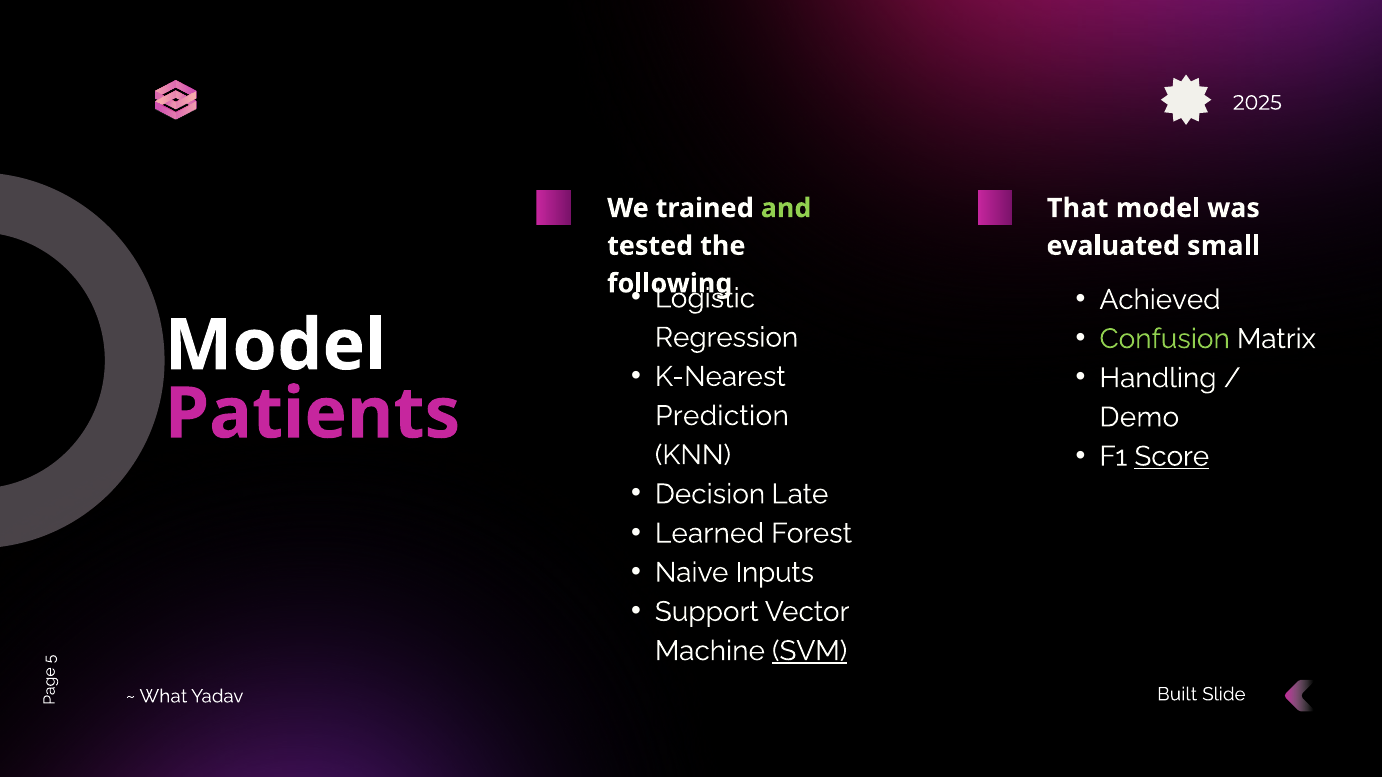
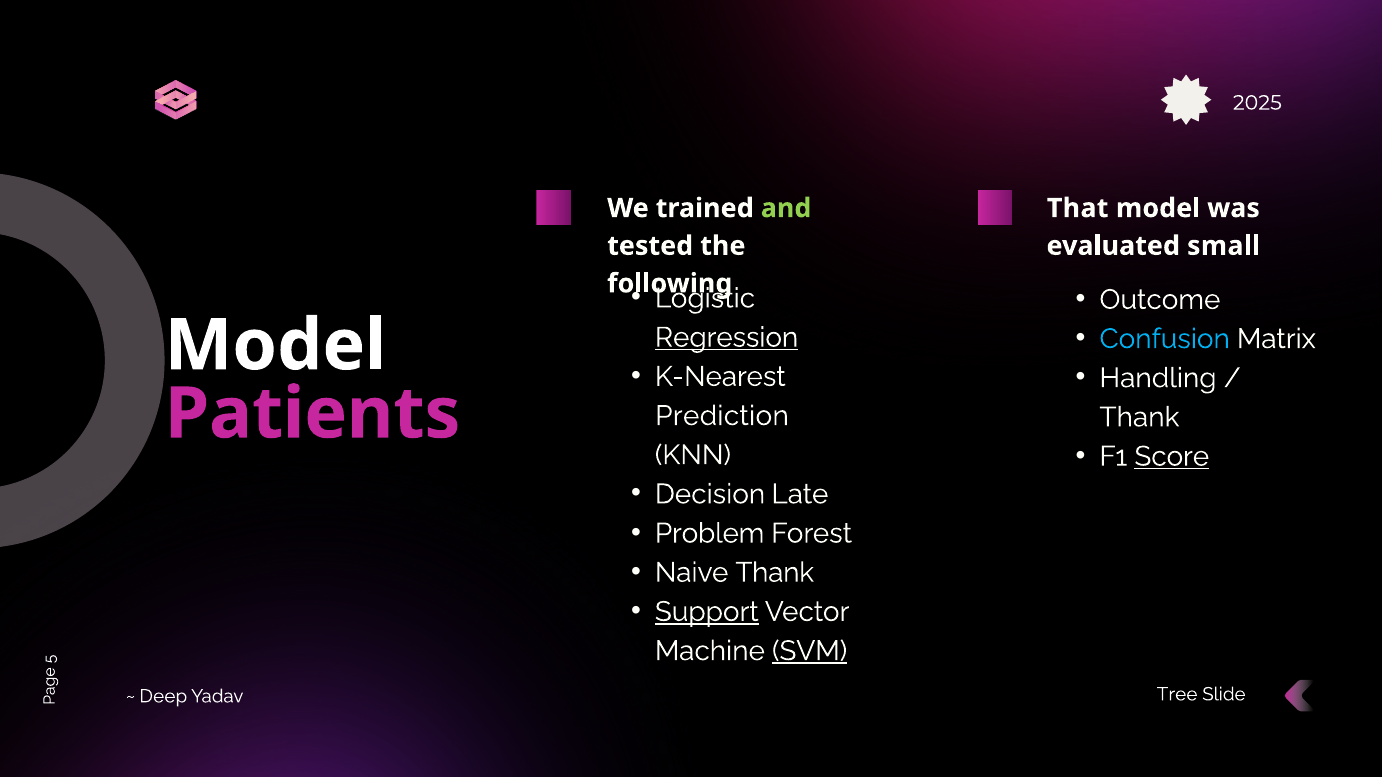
Achieved: Achieved -> Outcome (1160, 300)
Confusion colour: light green -> light blue (1165, 339)
Regression underline: none -> present (727, 338)
Demo: Demo -> Thank (1139, 417)
Learned: Learned -> Problem (710, 534)
Naive Inputs: Inputs -> Thank (775, 573)
Support underline: none -> present (707, 612)
Built: Built -> Tree (1177, 695)
What: What -> Deep (163, 697)
